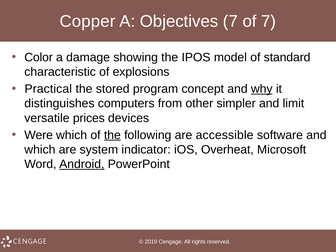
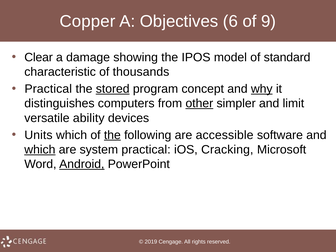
Objectives 7: 7 -> 6 (230, 21)
of 7: 7 -> 9 (269, 21)
Color: Color -> Clear (39, 57)
explosions: explosions -> thousands (141, 72)
stored underline: none -> present (113, 89)
other underline: none -> present (199, 103)
prices: prices -> ability (89, 118)
Were: Were -> Units (38, 135)
which underline: none -> present (40, 150)
system indicator: indicator -> practical (146, 150)
Overheat: Overheat -> Cracking (227, 150)
